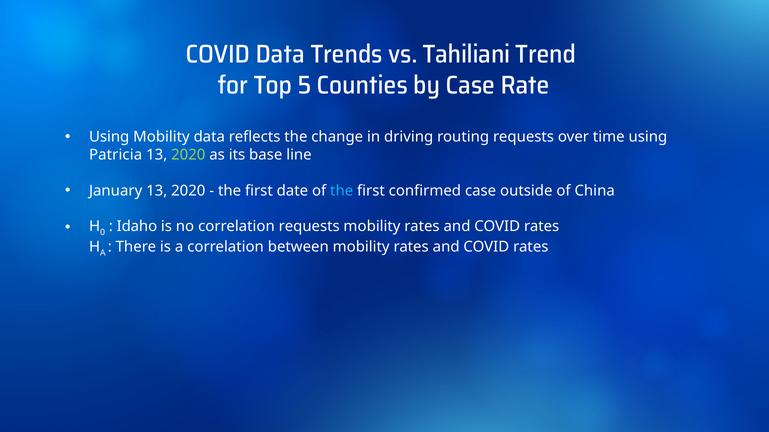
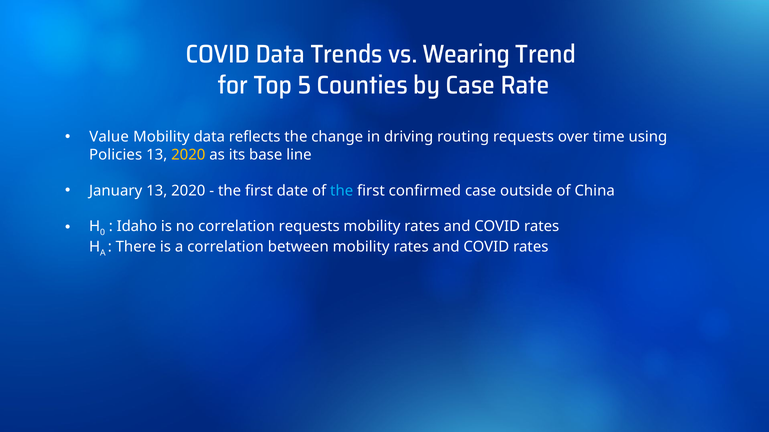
Tahiliani: Tahiliani -> Wearing (467, 54)
Using: Using -> Value (109, 137)
Patricia: Patricia -> Policies (116, 155)
2020 colour: light green -> yellow (188, 155)
